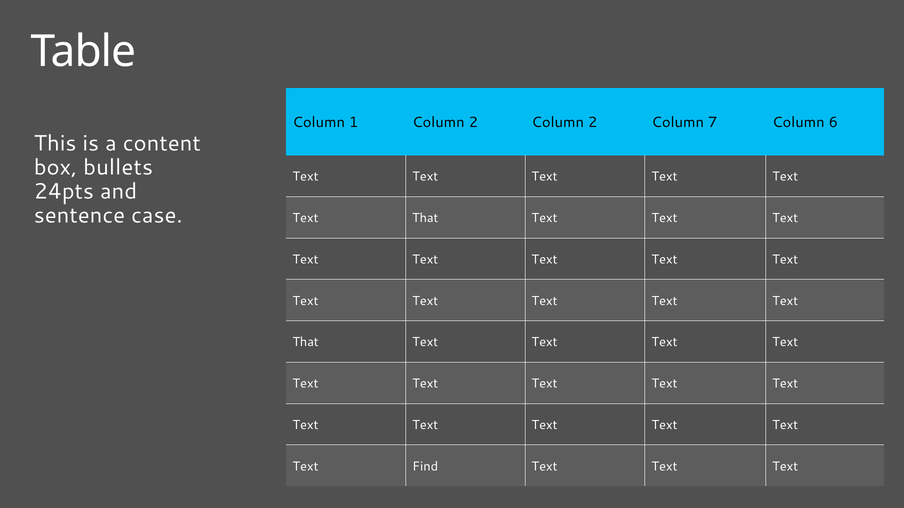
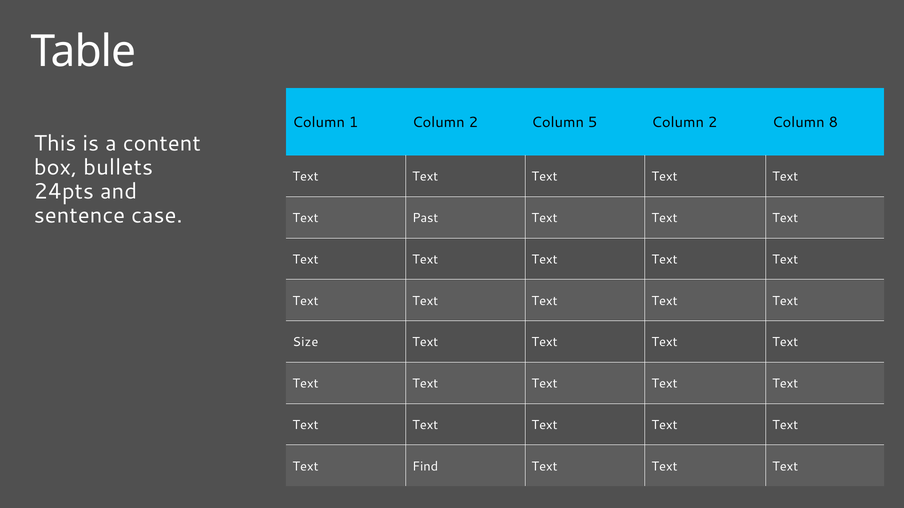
2 Column 2: 2 -> 5 (593, 123)
7: 7 -> 2 (713, 123)
6: 6 -> 8 (833, 123)
That: That -> Past (425, 218)
That: That -> Size (305, 342)
